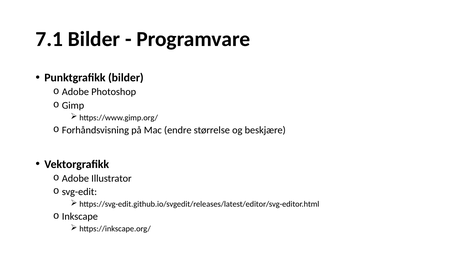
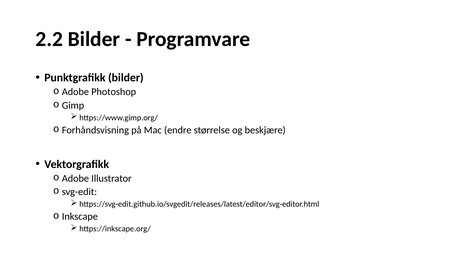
7.1: 7.1 -> 2.2 (49, 39)
